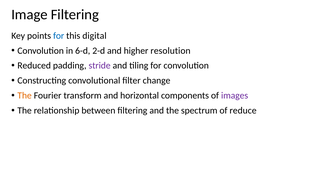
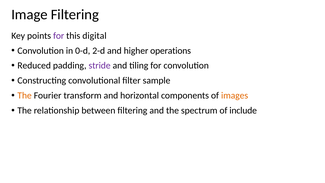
for colour: blue -> purple (59, 36)
6-d: 6-d -> 0-d (83, 51)
resolution: resolution -> operations (171, 51)
change: change -> sample (157, 80)
images colour: purple -> orange (235, 95)
reduce: reduce -> include (243, 110)
